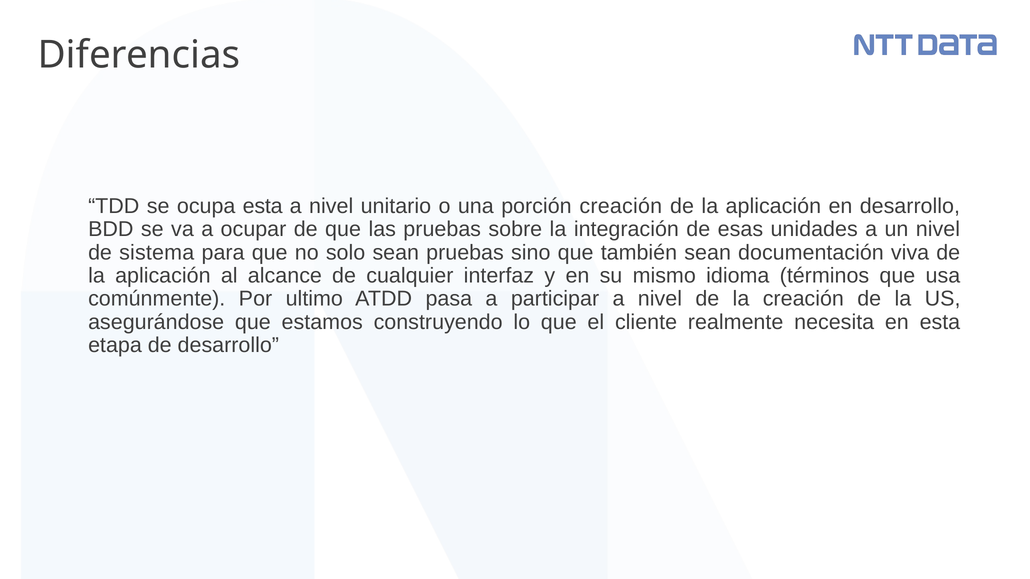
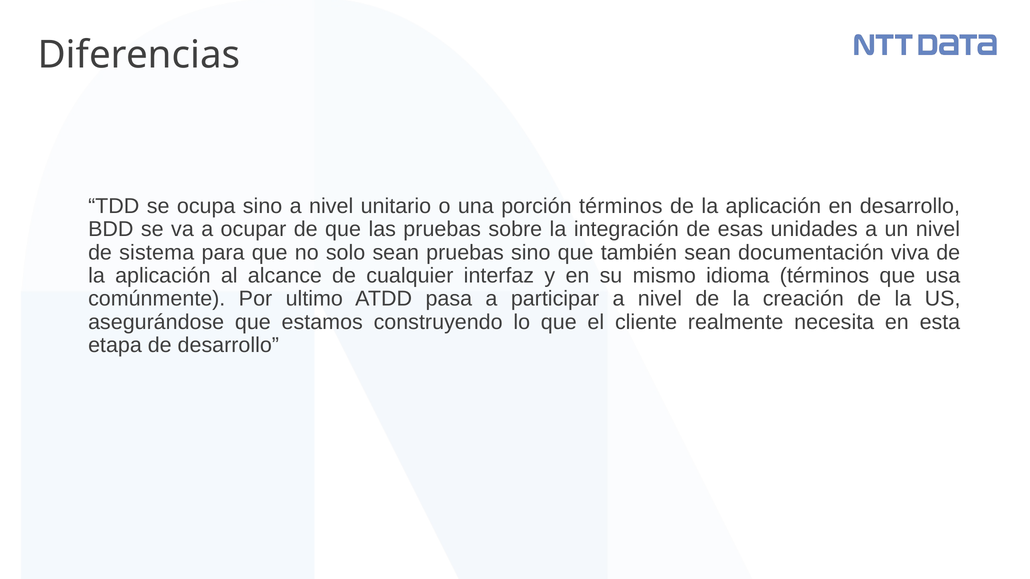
ocupa esta: esta -> sino (263, 206)
porción creación: creación -> términos (621, 206)
